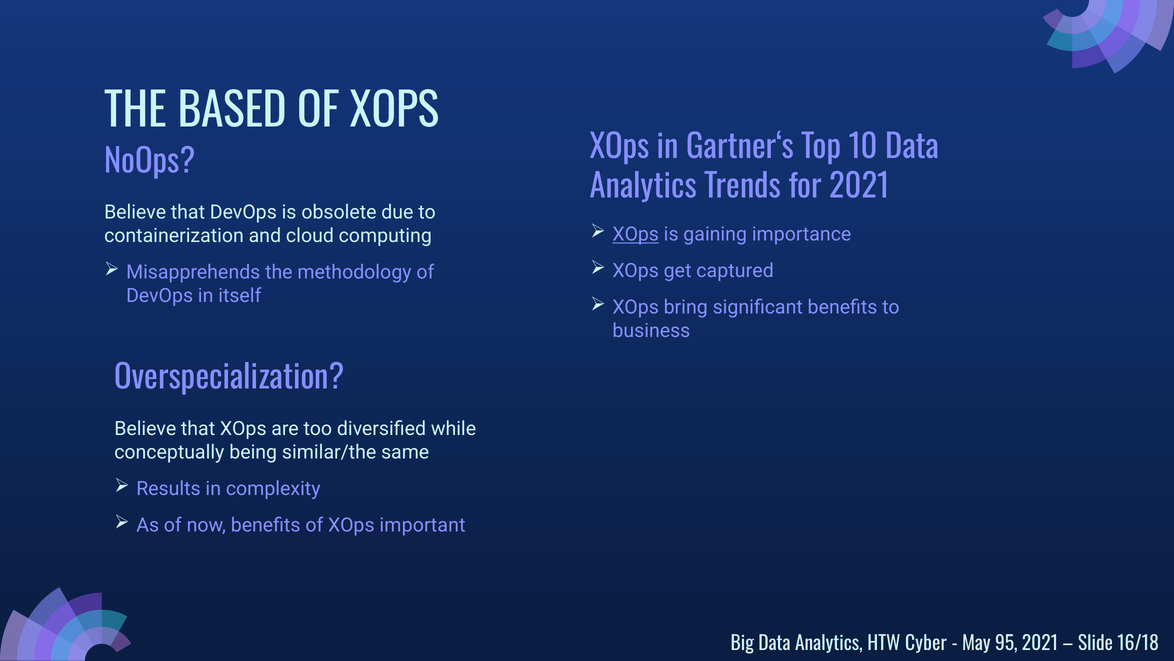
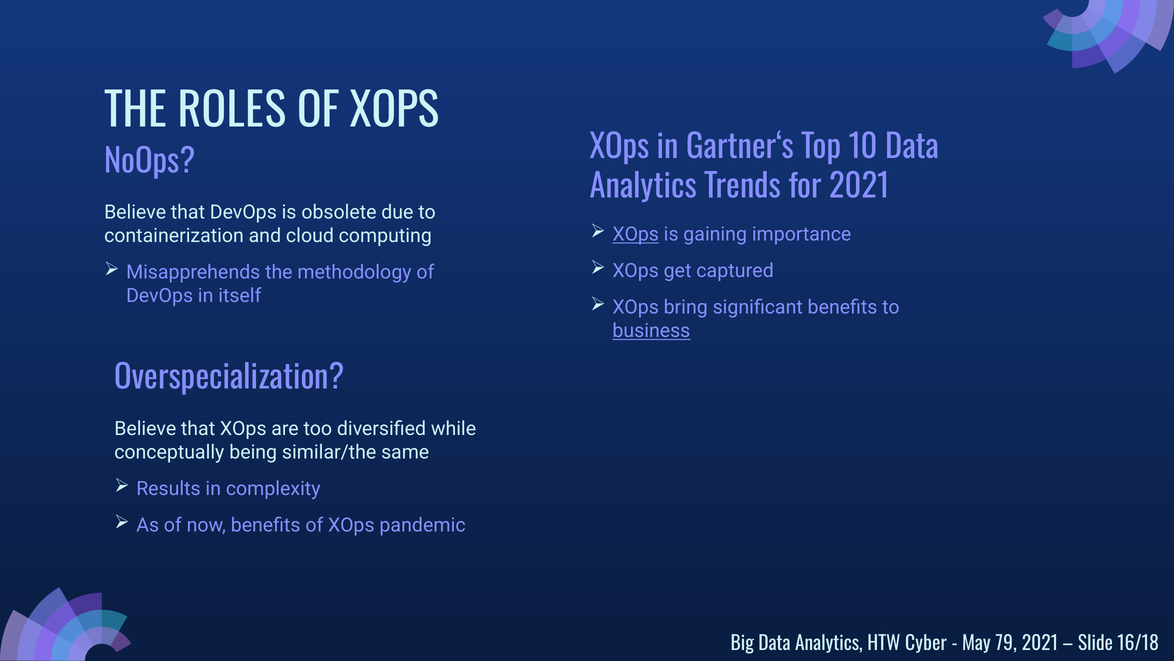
BASED: BASED -> ROLES (232, 112)
business underline: none -> present (651, 331)
important: important -> pandemic (423, 525)
95: 95 -> 79 (1006, 643)
